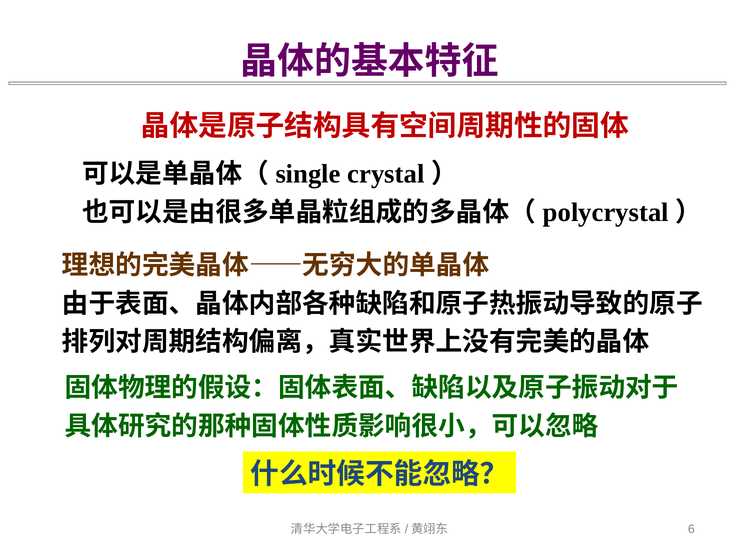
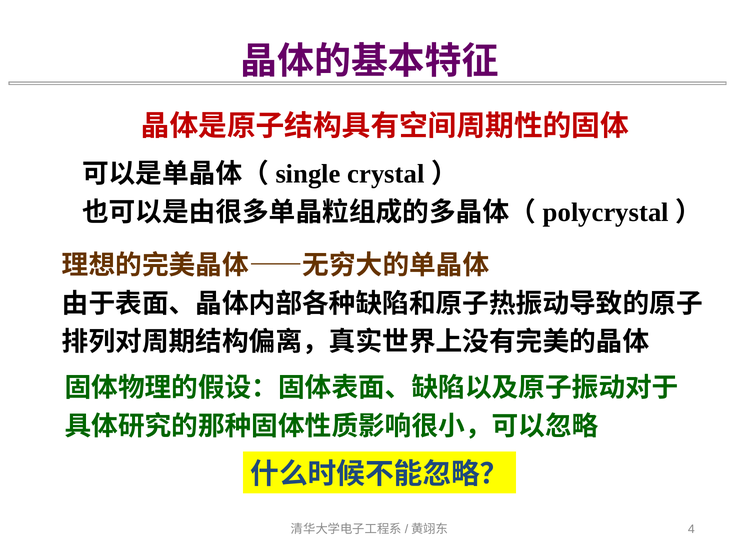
6: 6 -> 4 (691, 529)
